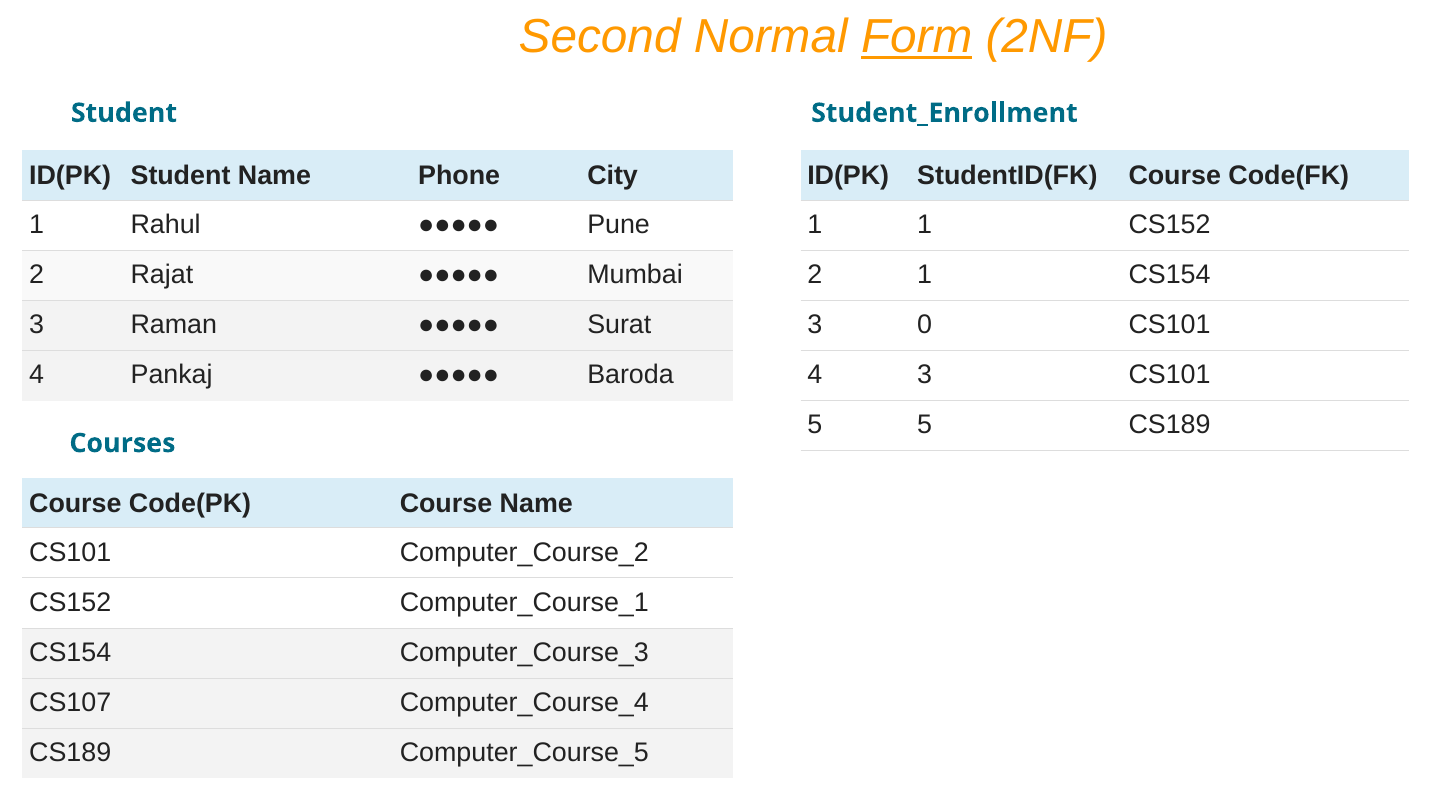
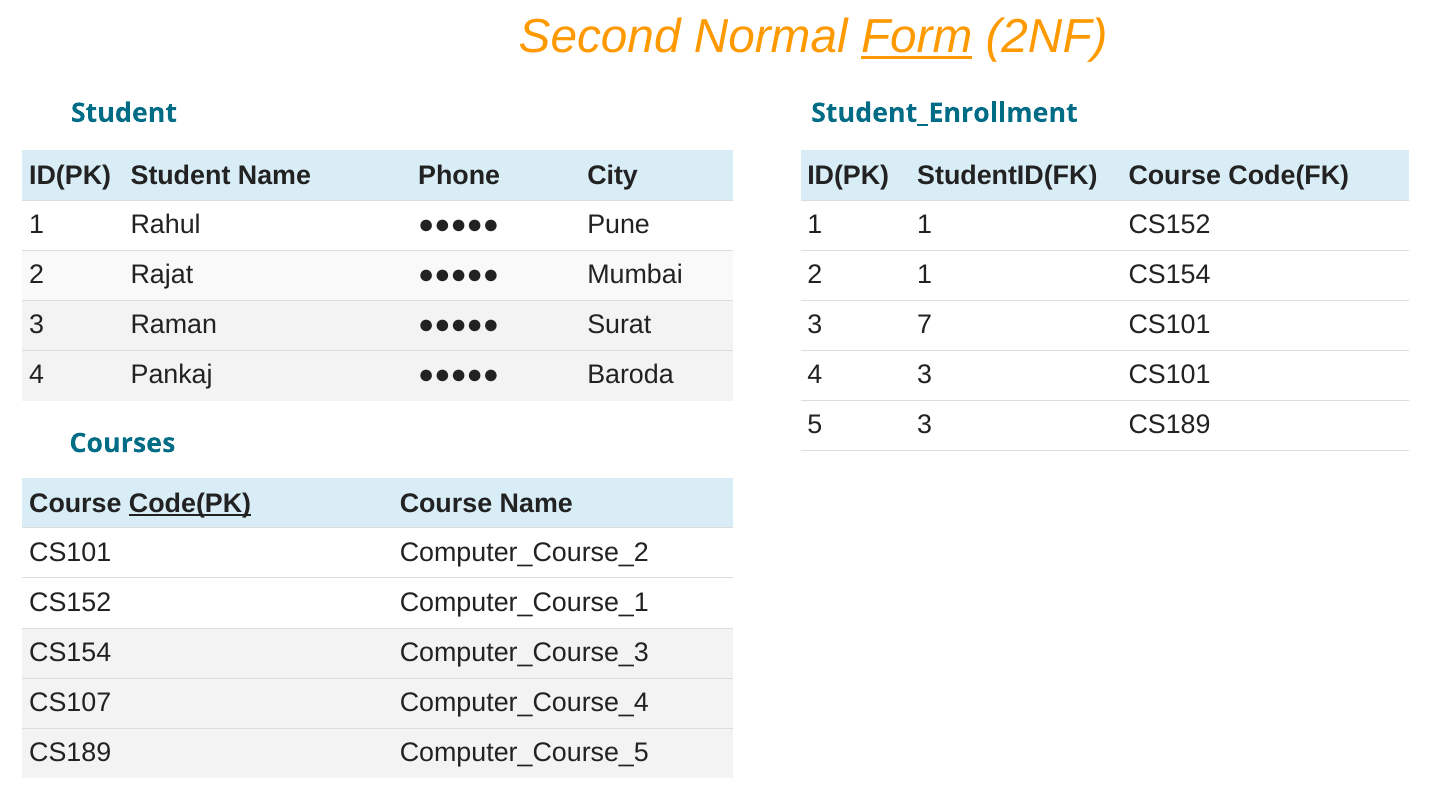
0: 0 -> 7 (925, 325)
5 5: 5 -> 3 (925, 425)
Code(PK underline: none -> present (190, 504)
